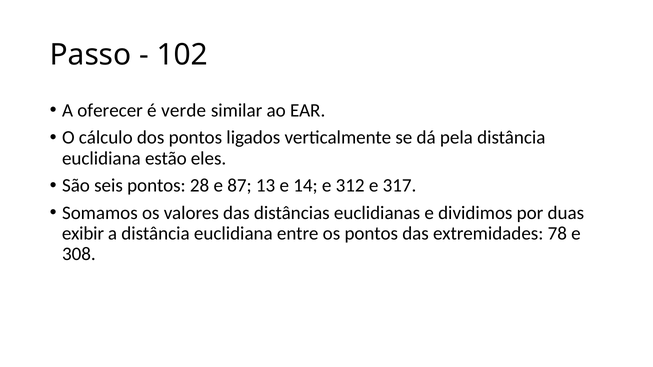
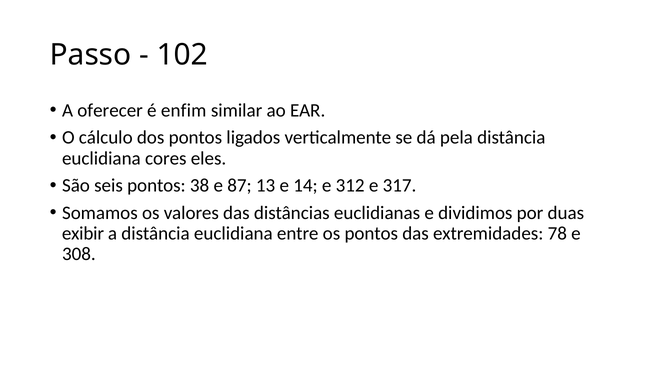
verde: verde -> enfim (184, 110)
estão: estão -> cores (166, 158)
28: 28 -> 38 (200, 186)
